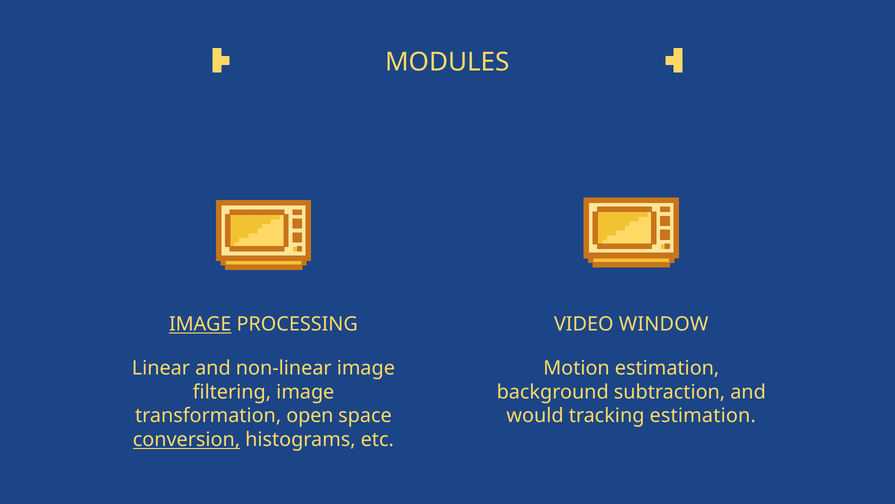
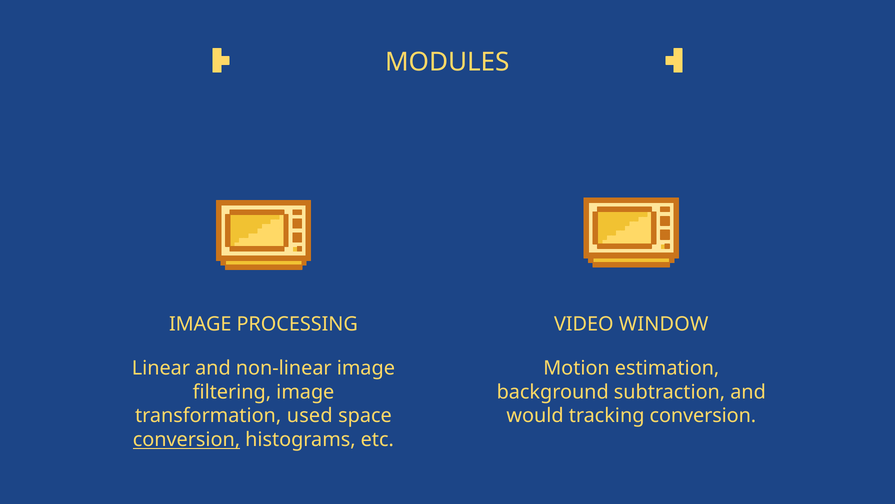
IMAGE underline: present -> none (200, 324)
open: open -> used (310, 415)
tracking estimation: estimation -> conversion (703, 415)
